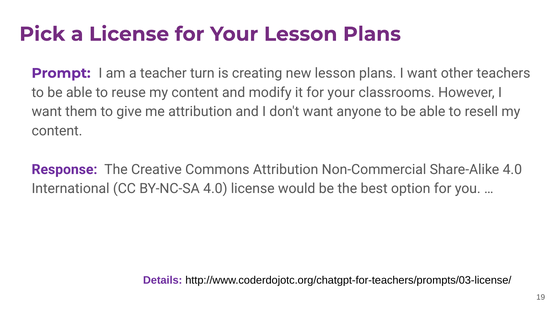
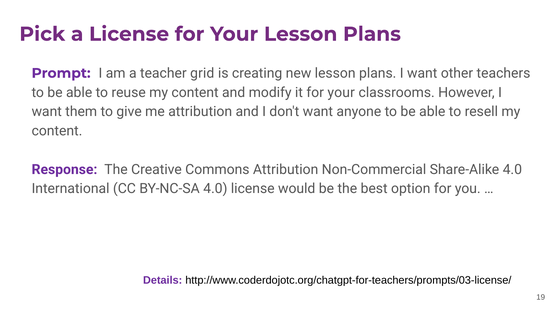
turn: turn -> grid (202, 73)
